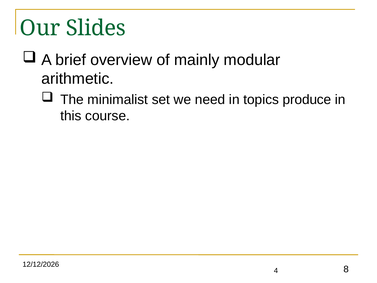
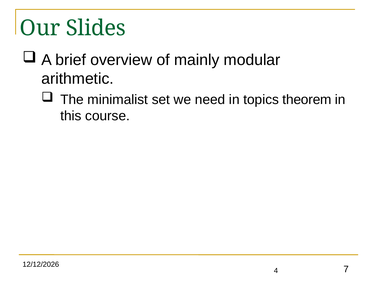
produce: produce -> theorem (307, 100)
8: 8 -> 7 (346, 269)
